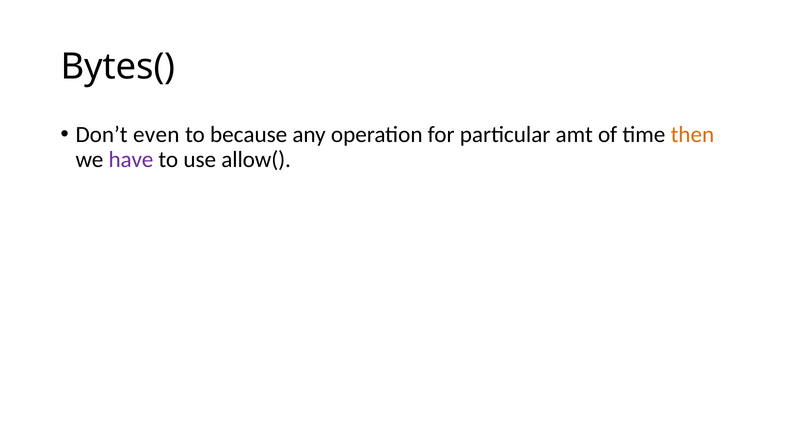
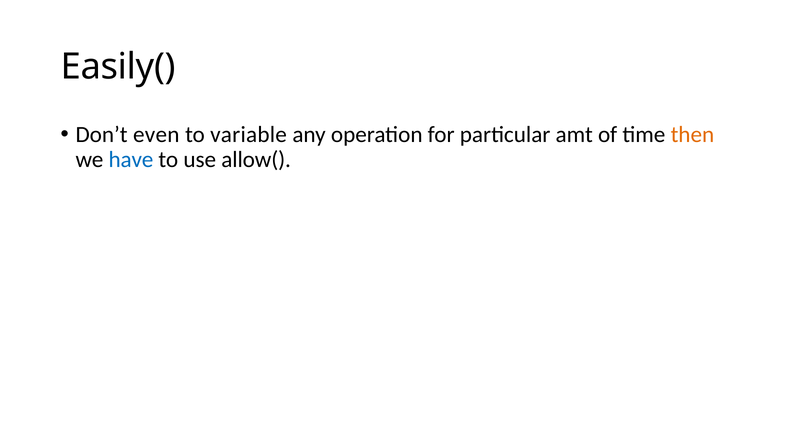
Bytes(: Bytes( -> Easily( (118, 67)
because: because -> variable (249, 134)
have colour: purple -> blue (131, 159)
